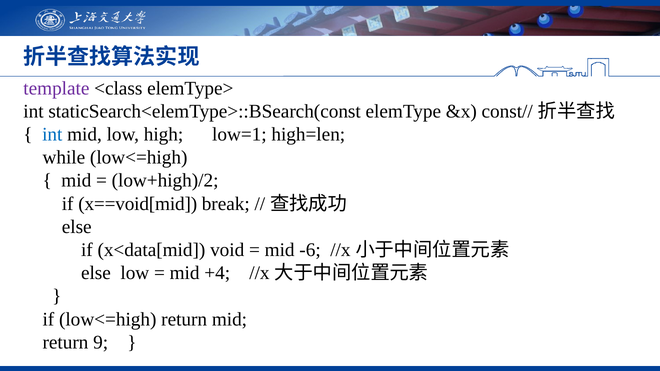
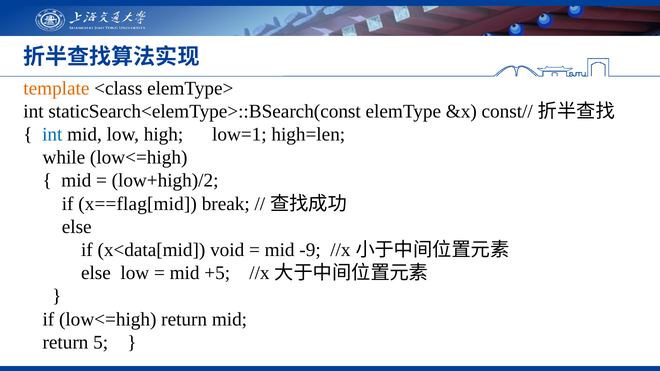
template colour: purple -> orange (56, 88)
x==void[mid: x==void[mid -> x==flag[mid (138, 204)
-6: -6 -> -9 (310, 250)
+4: +4 -> +5 (217, 273)
9: 9 -> 5 (101, 342)
